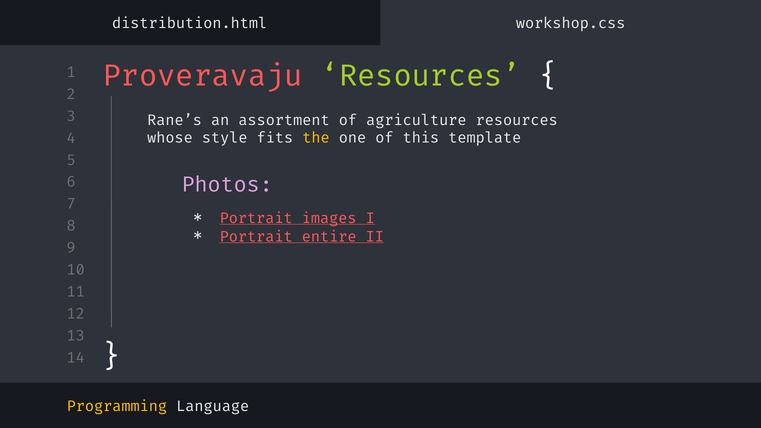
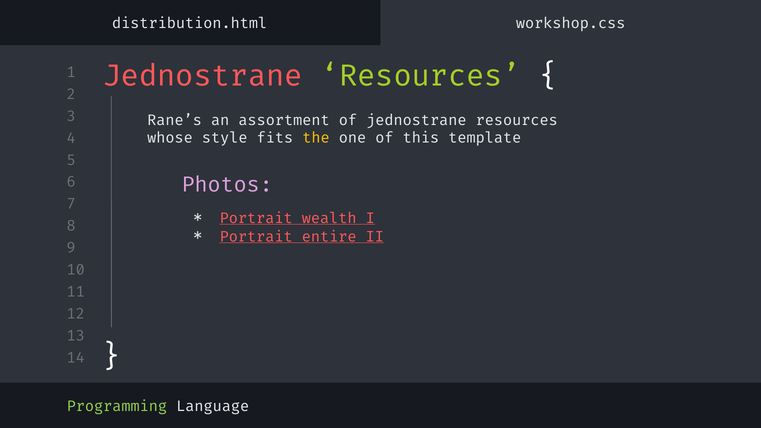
Proveravaju: Proveravaju -> Jednostrane (203, 76)
of agriculture: agriculture -> jednostrane (416, 120)
images: images -> wealth (329, 218)
Programming colour: yellow -> light green (117, 407)
